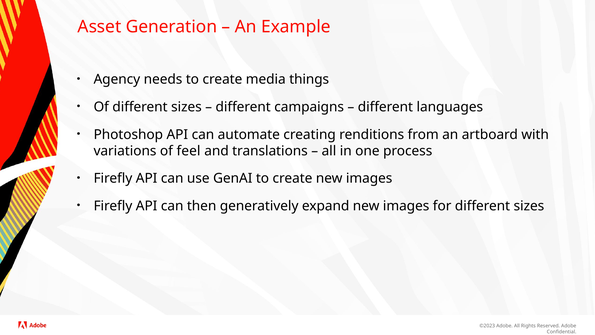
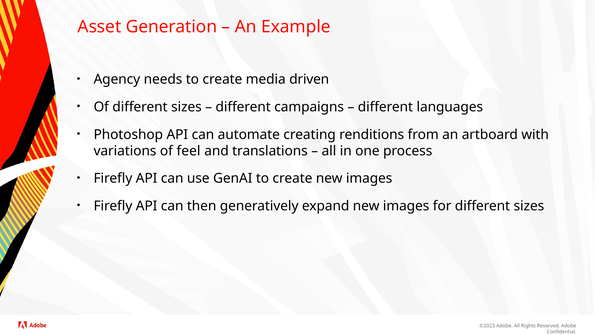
things: things -> driven (309, 79)
